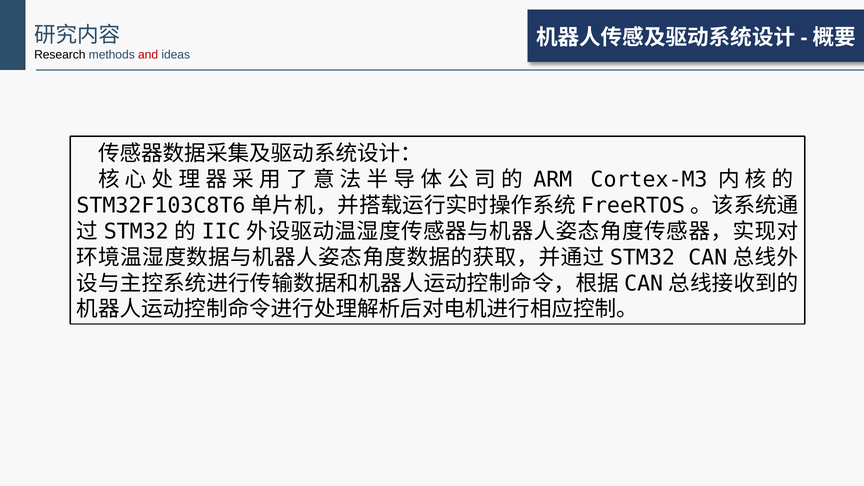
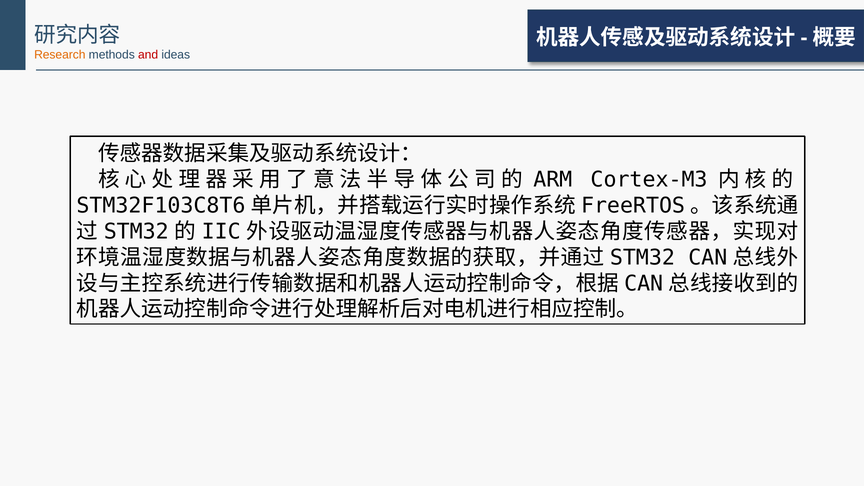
Research colour: black -> orange (60, 55)
